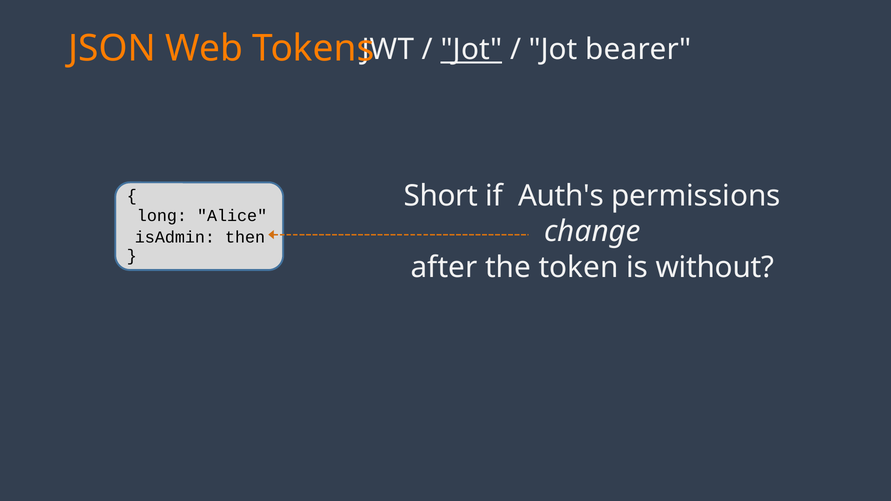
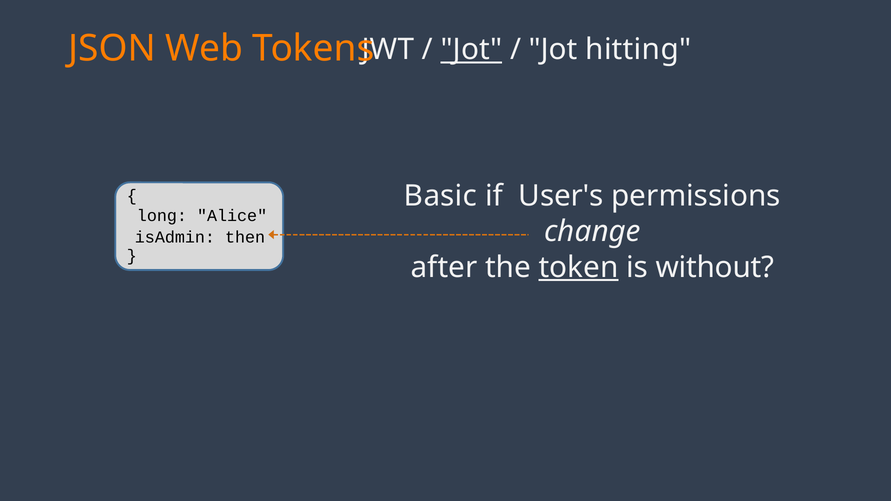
bearer: bearer -> hitting (638, 50)
Short: Short -> Basic (441, 196)
Auth's: Auth's -> User's (561, 196)
token underline: none -> present (579, 267)
